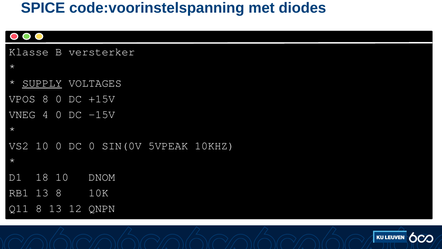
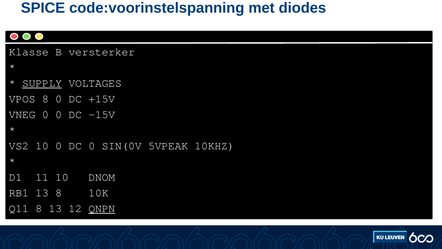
VNEG 4: 4 -> 0 (45, 114)
18: 18 -> 11 (42, 177)
QNPN underline: none -> present (102, 208)
